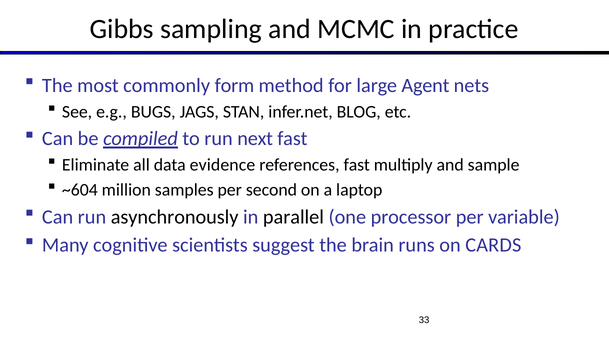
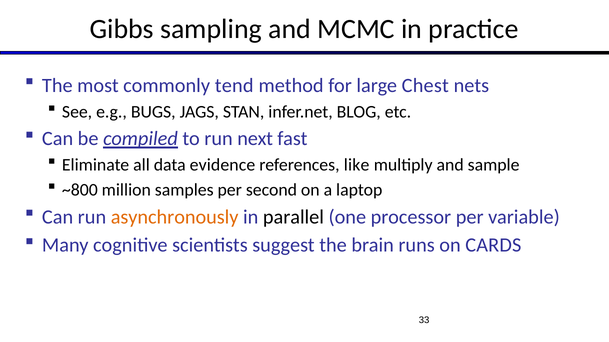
form: form -> tend (234, 86)
Agent: Agent -> Chest (425, 86)
references fast: fast -> like (357, 165)
~604: ~604 -> ~800 (80, 190)
asynchronously colour: black -> orange (175, 217)
